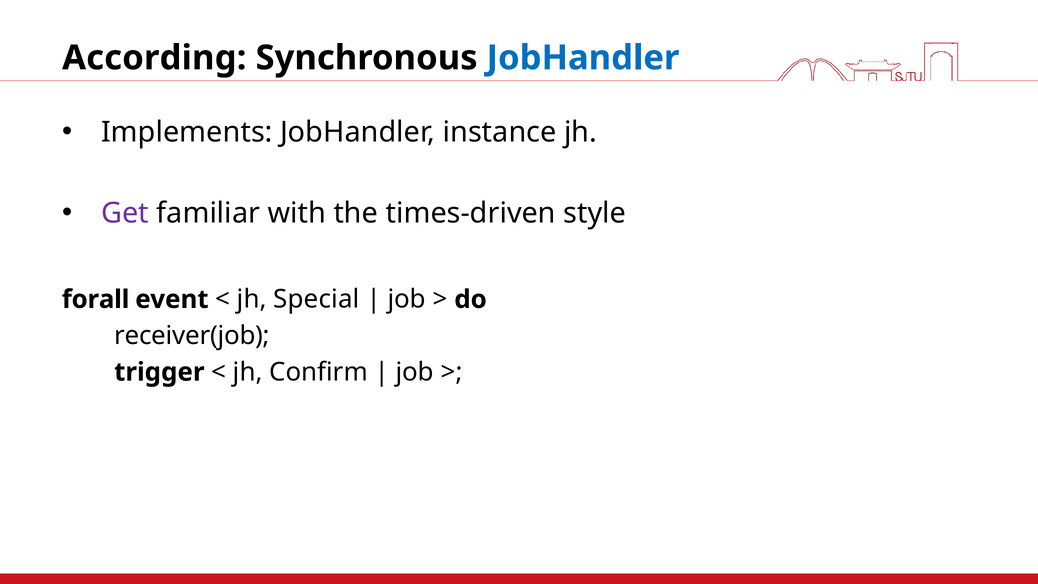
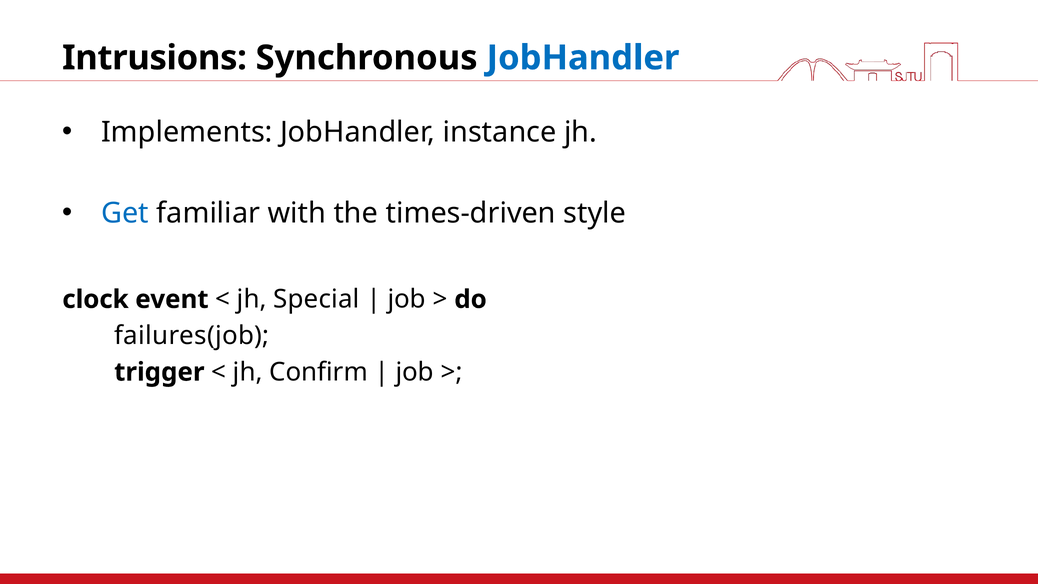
According: According -> Intrusions (155, 58)
Get colour: purple -> blue (125, 213)
forall: forall -> clock (95, 299)
receiver(job: receiver(job -> failures(job (192, 336)
